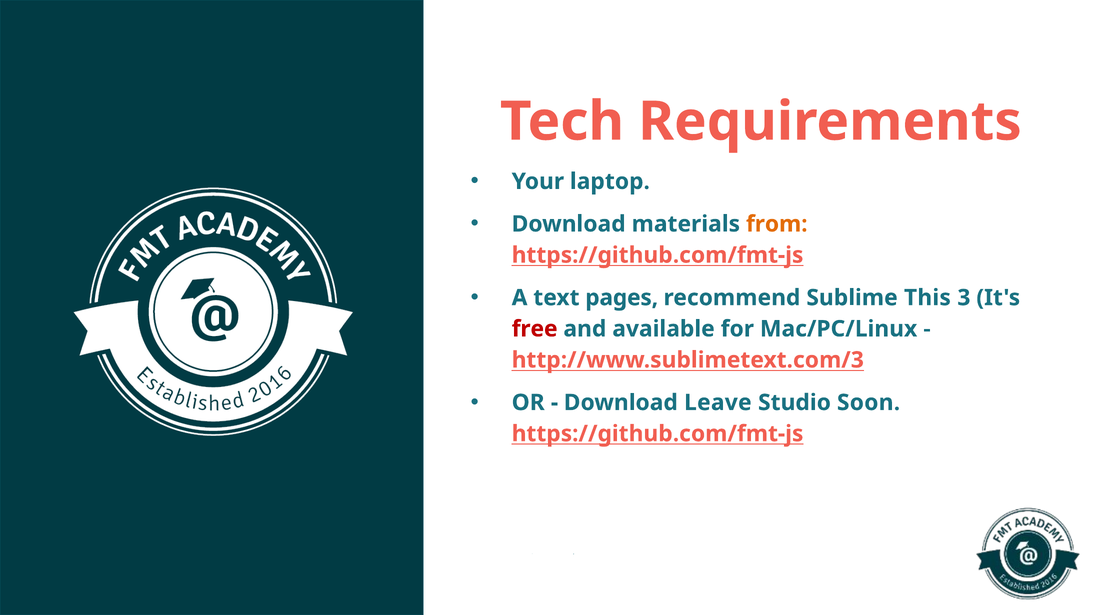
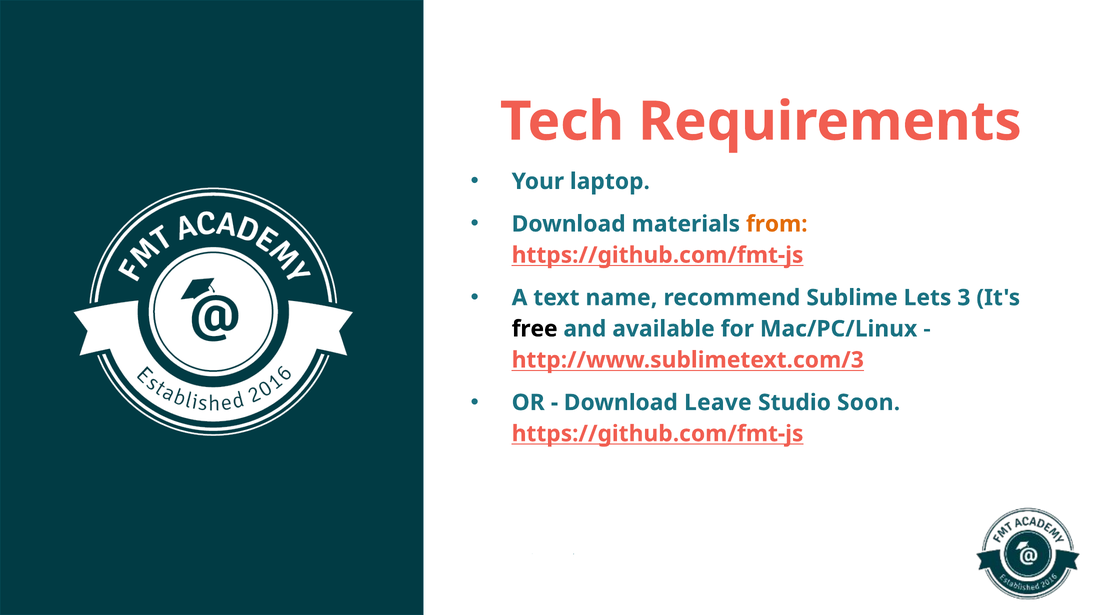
pages: pages -> name (621, 298)
This: This -> Lets (928, 298)
free colour: red -> black (535, 329)
